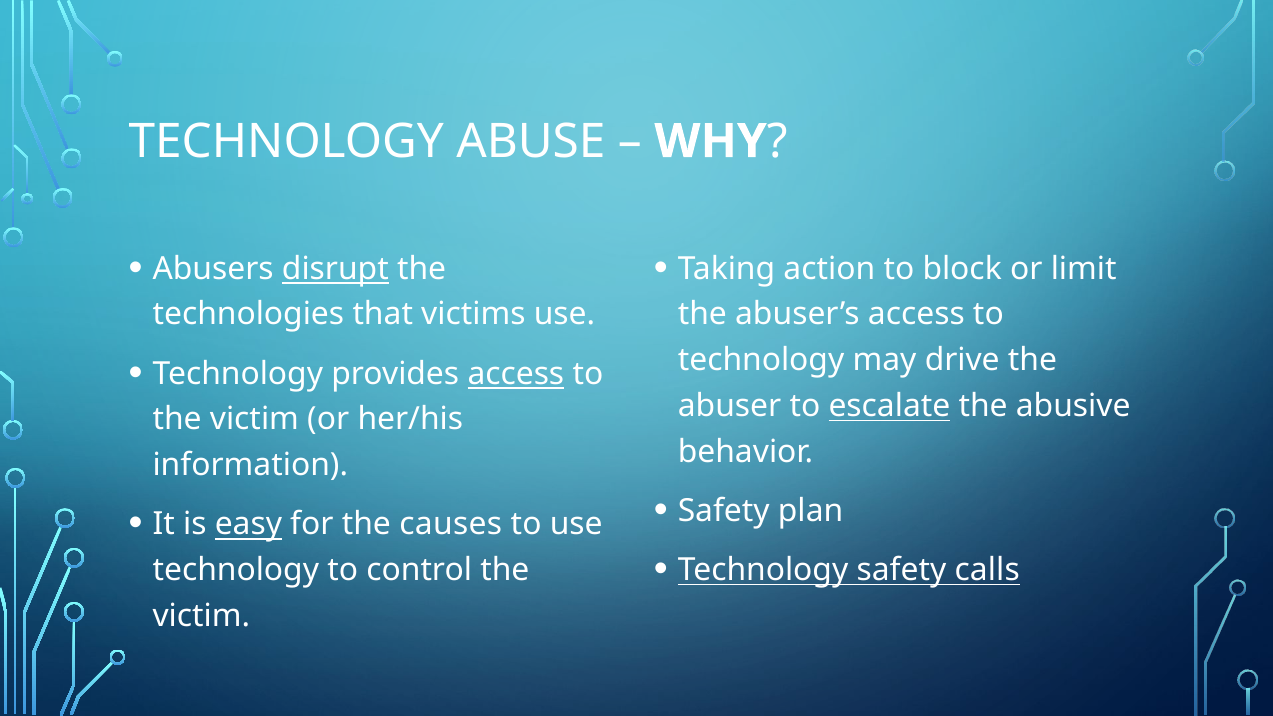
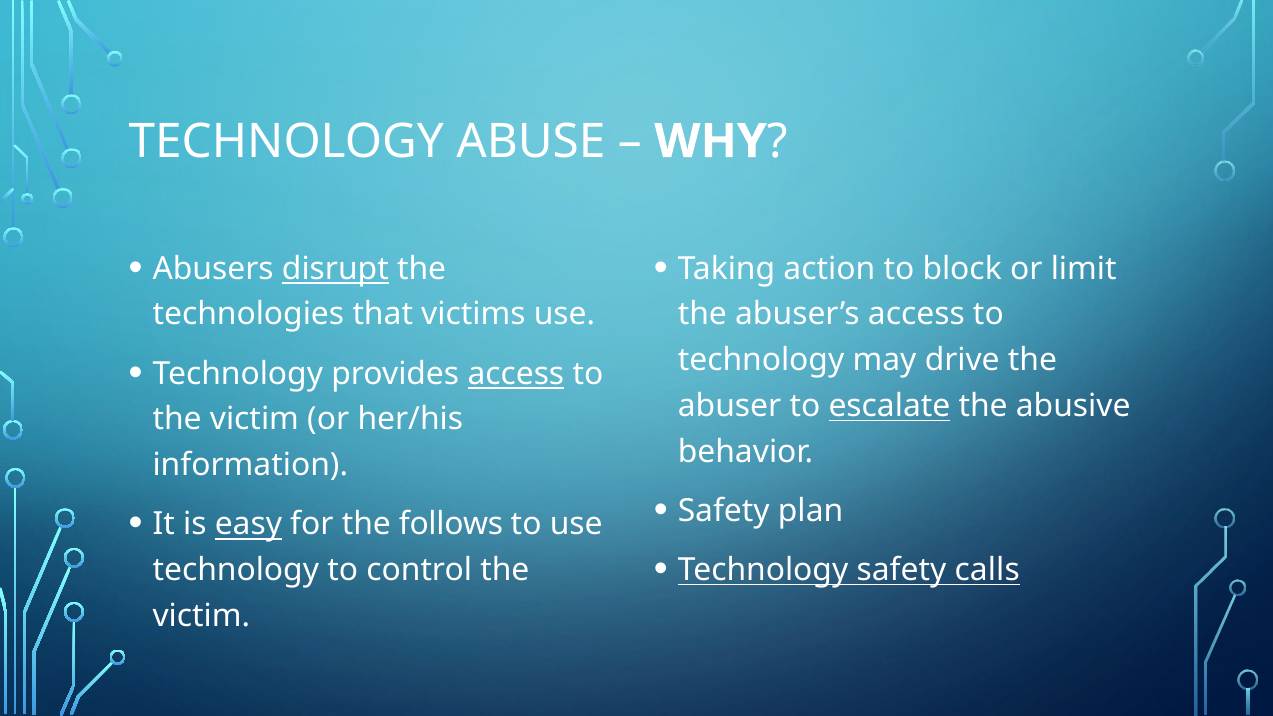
causes: causes -> follows (451, 524)
